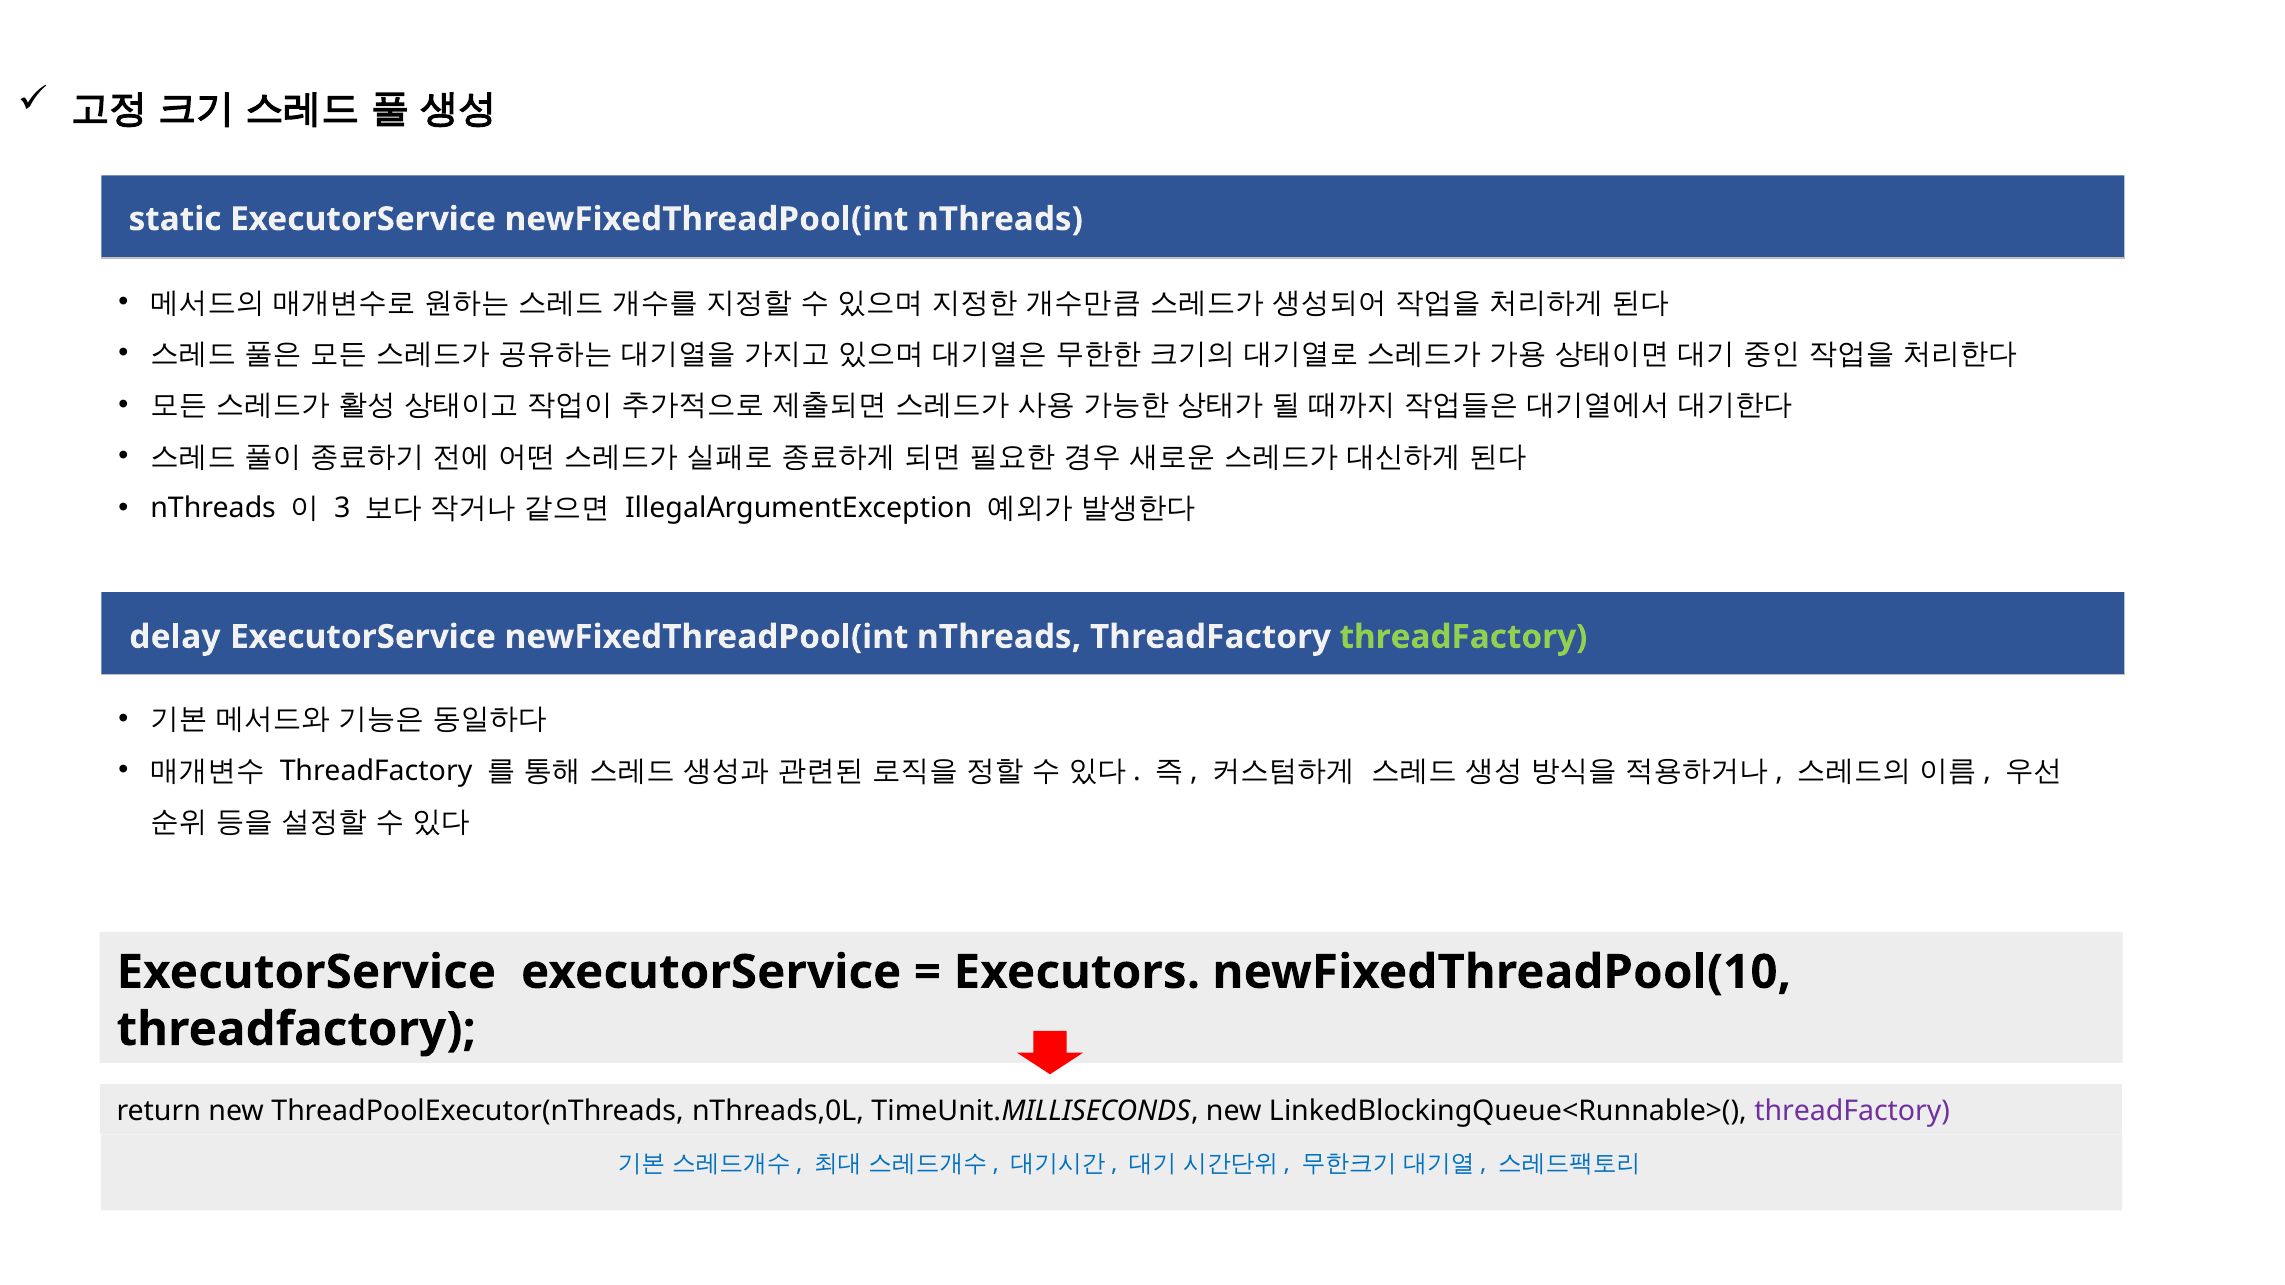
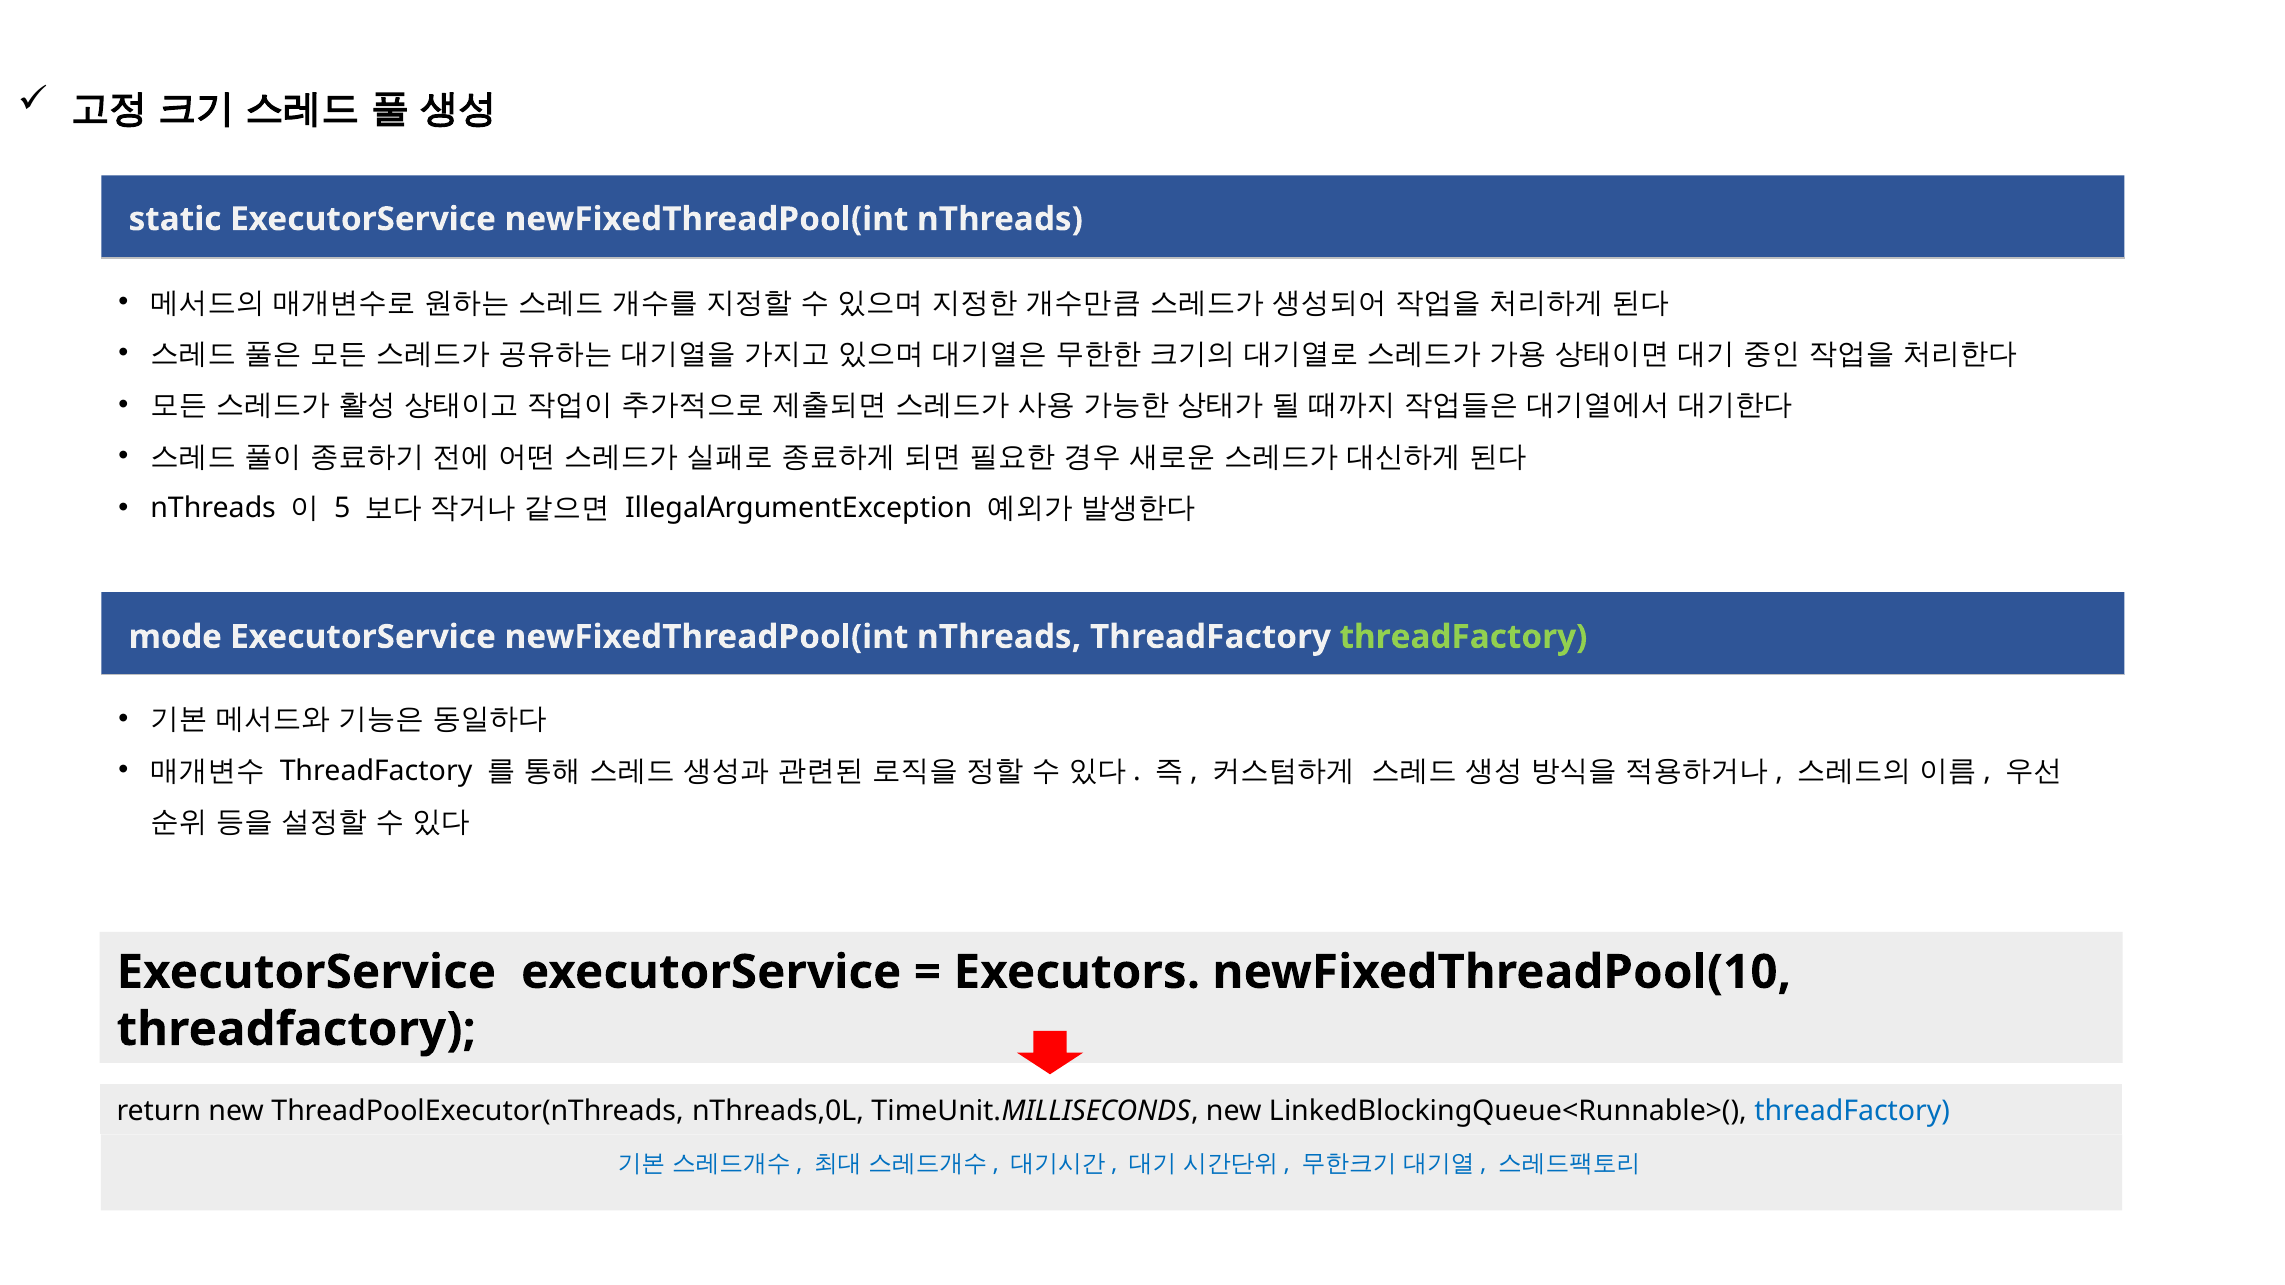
3: 3 -> 5 (342, 508)
delay: delay -> mode (175, 637)
threadFactory colour: purple -> blue (1852, 1111)
